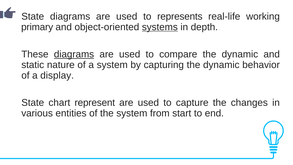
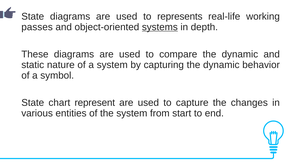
primary: primary -> passes (37, 27)
diagrams underline: present -> none (74, 54)
display: display -> symbol (57, 75)
